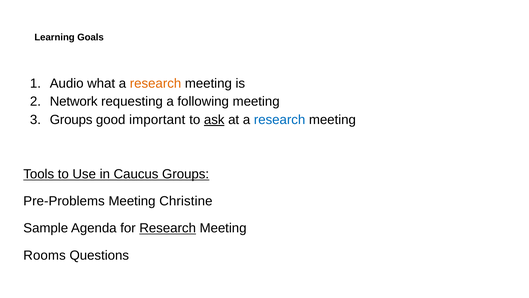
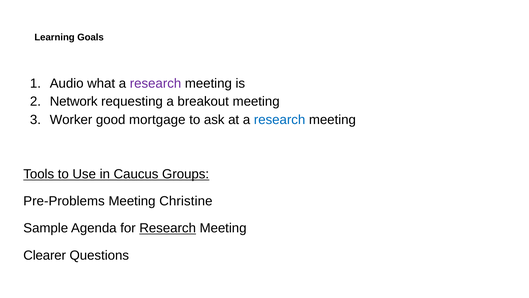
research colour: orange -> purple (155, 83)
following: following -> breakout (203, 101)
Groups: Groups -> Worker (71, 120)
important: important -> mortgage (157, 120)
ask underline: present -> none (214, 120)
Rooms: Rooms -> Clearer (45, 255)
